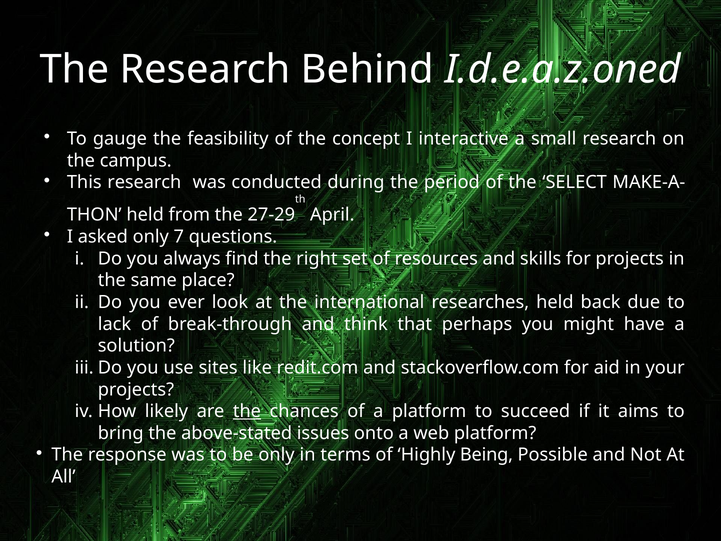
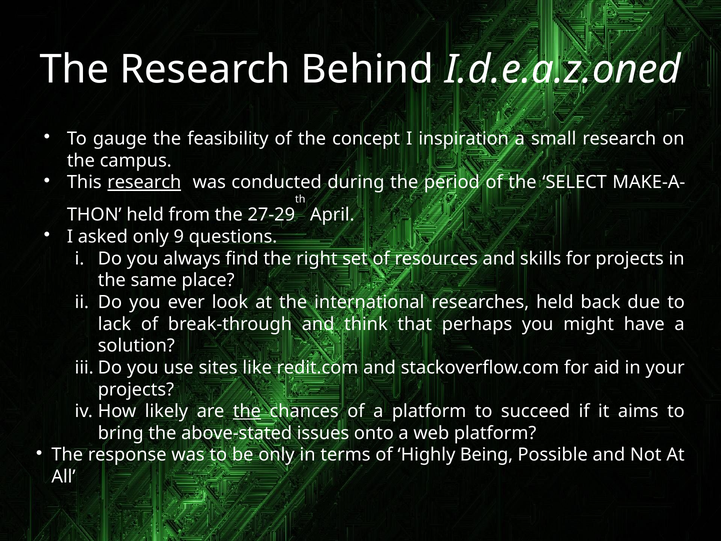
interactive: interactive -> inspiration (464, 139)
research underline: none -> present (144, 182)
7: 7 -> 9 (179, 237)
